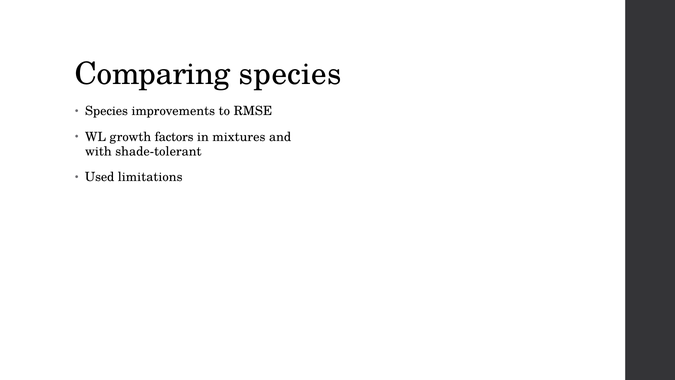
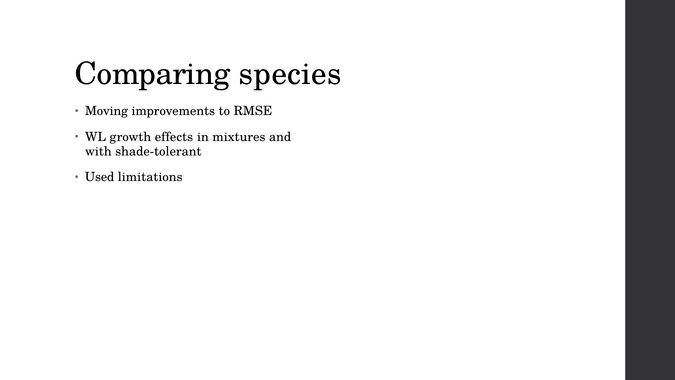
Species: Species -> Moving (107, 111)
factors: factors -> effects (174, 137)
